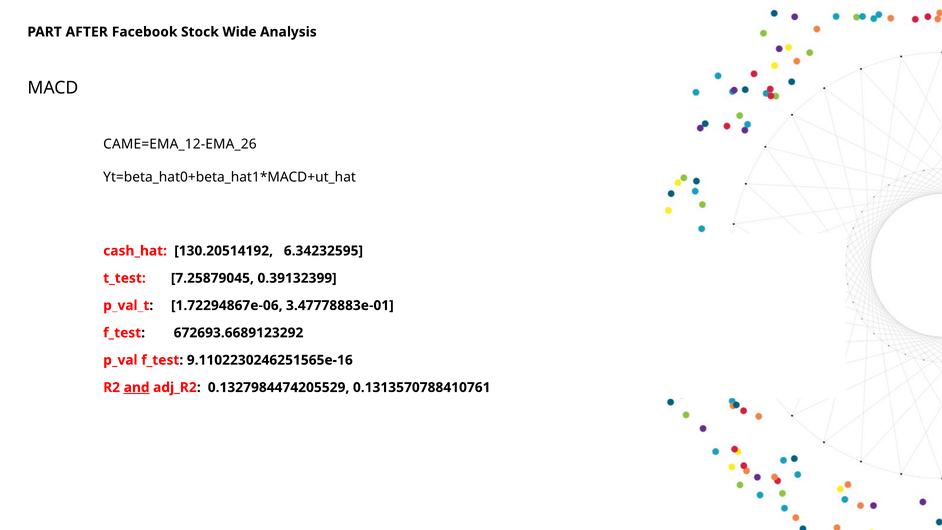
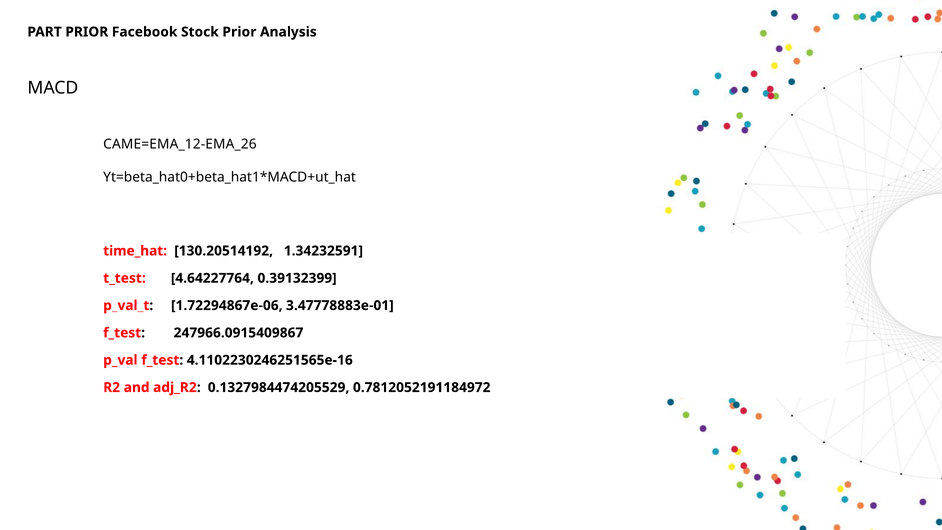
PART AFTER: AFTER -> PRIOR (87, 32)
Stock Wide: Wide -> Prior (239, 32)
cash_hat: cash_hat -> time_hat (135, 251)
6.34232595: 6.34232595 -> 1.34232591 (323, 251)
7.25879045: 7.25879045 -> 4.64227764 (212, 278)
672693.6689123292: 672693.6689123292 -> 247966.0915409867 (238, 333)
9.1102230246251565e-16: 9.1102230246251565e-16 -> 4.1102230246251565e-16 (270, 360)
and underline: present -> none (137, 387)
0.1313570788410761: 0.1313570788410761 -> 0.7812052191184972 (422, 387)
